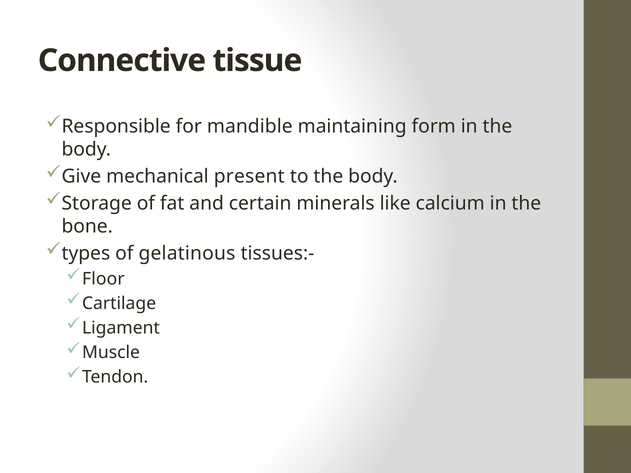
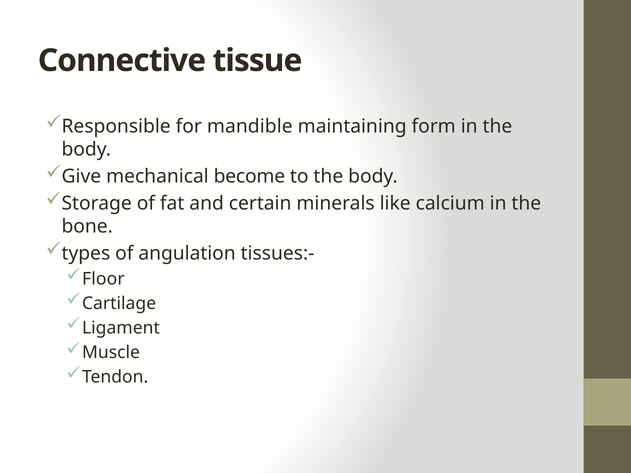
present: present -> become (249, 177)
gelatinous: gelatinous -> angulation (187, 254)
